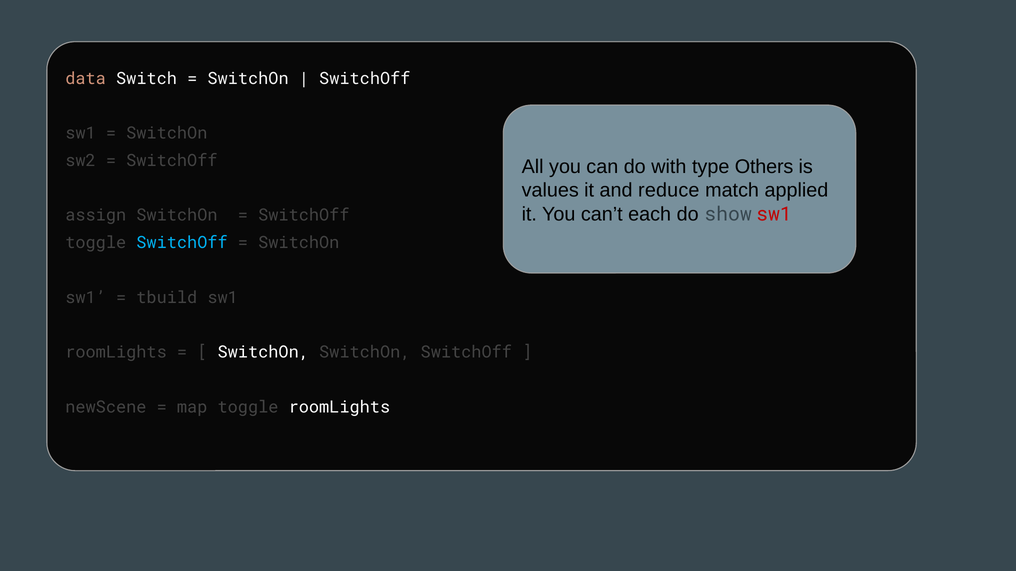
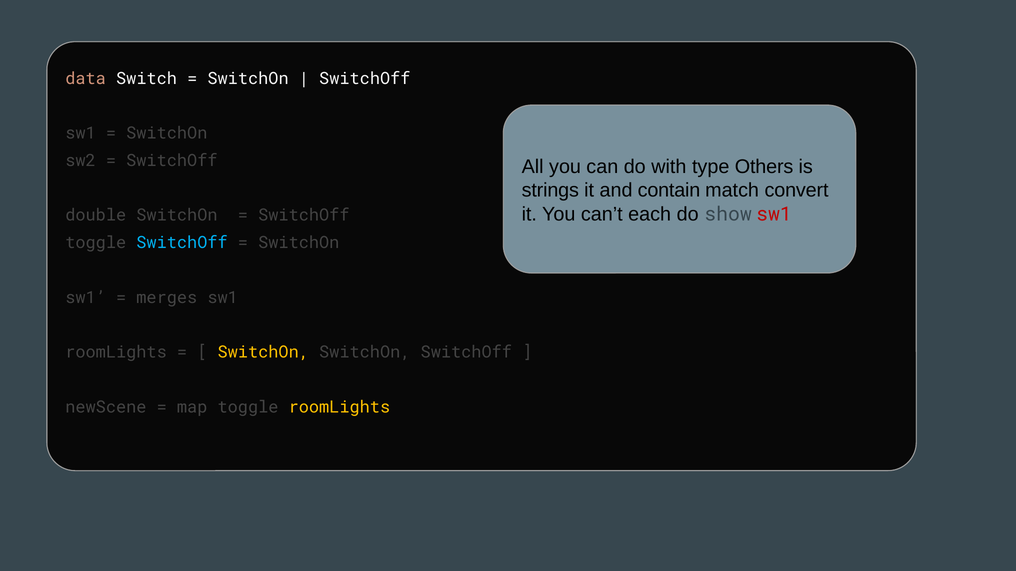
values: values -> strings (550, 191)
reduce: reduce -> contain (669, 191)
applied: applied -> convert (797, 191)
assign: assign -> double (96, 216)
tbuild: tbuild -> merges (167, 298)
SwitchOn colour: white -> yellow (263, 353)
roomLights colour: white -> yellow (339, 407)
